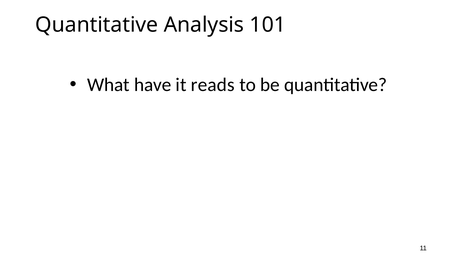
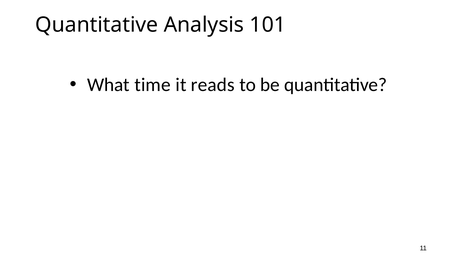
have: have -> time (153, 85)
